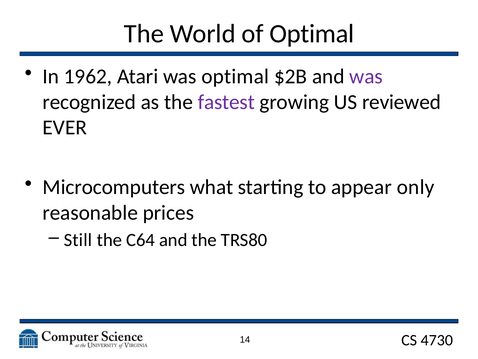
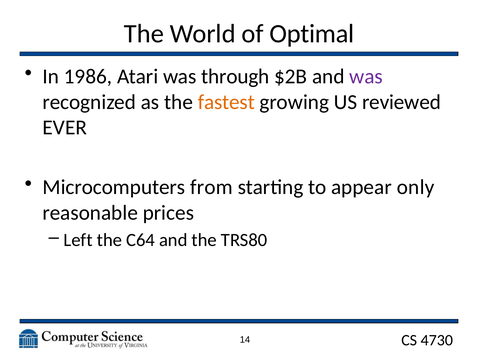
1962: 1962 -> 1986 (88, 76)
was optimal: optimal -> through (235, 76)
fastest colour: purple -> orange (226, 102)
what: what -> from (211, 187)
Still: Still -> Left (78, 240)
